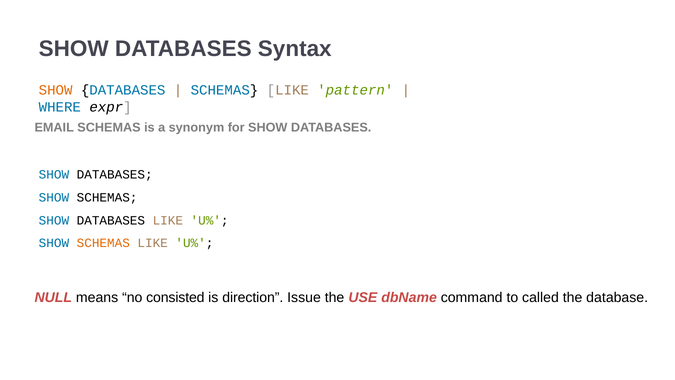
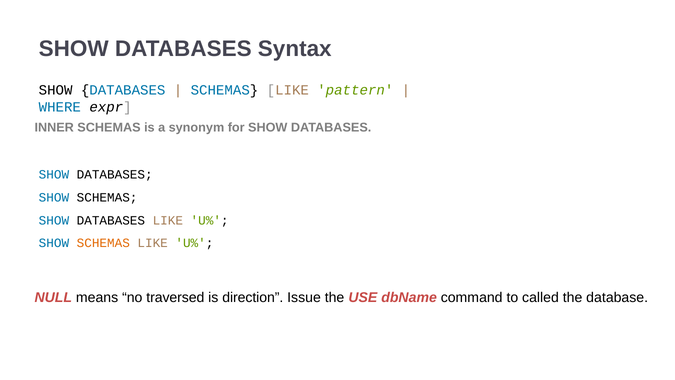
SHOW colour: orange -> black (56, 90)
EMAIL: EMAIL -> INNER (54, 127)
consisted: consisted -> traversed (175, 297)
